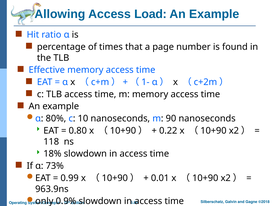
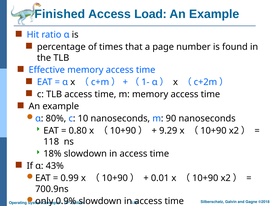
Allowing: Allowing -> Finished (60, 14)
0.22: 0.22 -> 9.29 (168, 130)
73%: 73% -> 43% (55, 165)
963.9ns: 963.9ns -> 700.9ns (52, 189)
